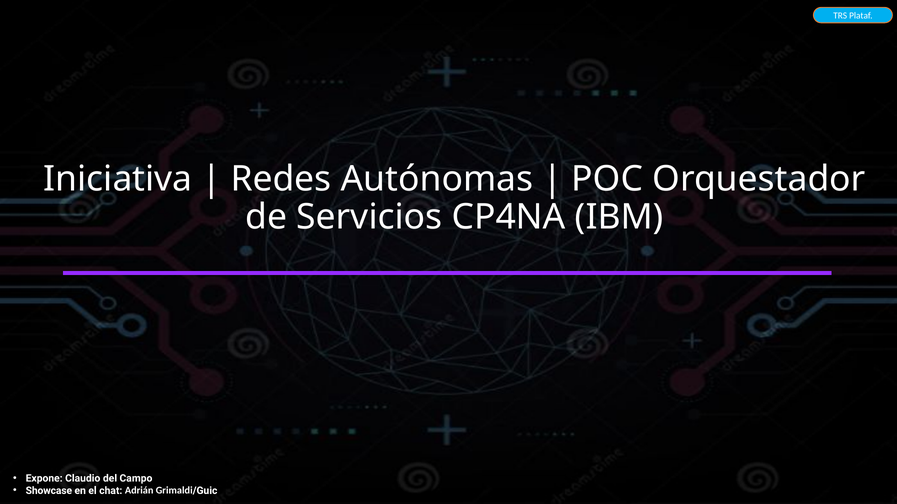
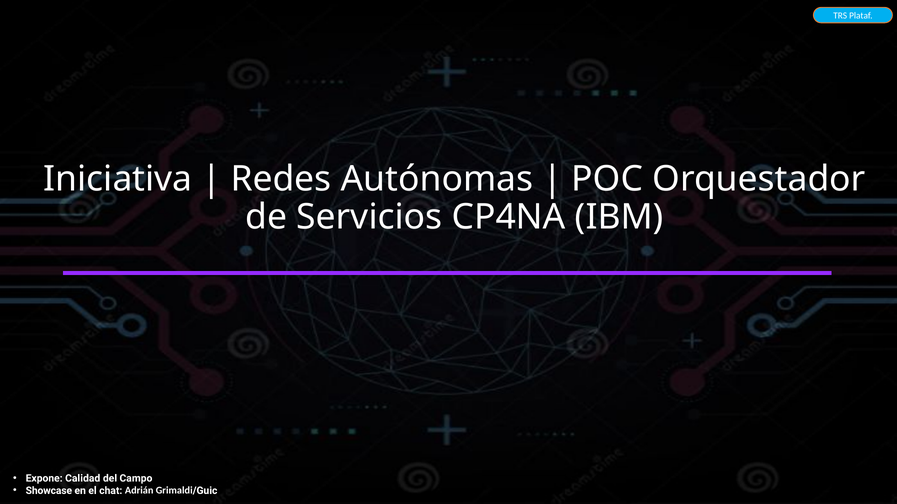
Claudio: Claudio -> Calidad (83, 479)
